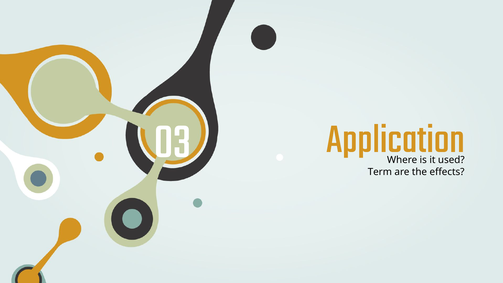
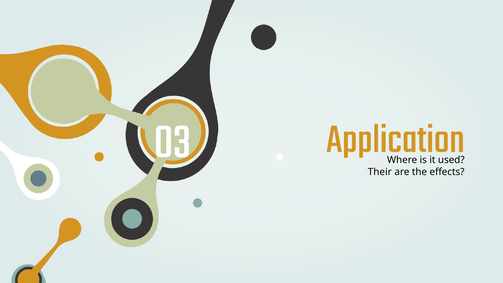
Term: Term -> Their (380, 172)
